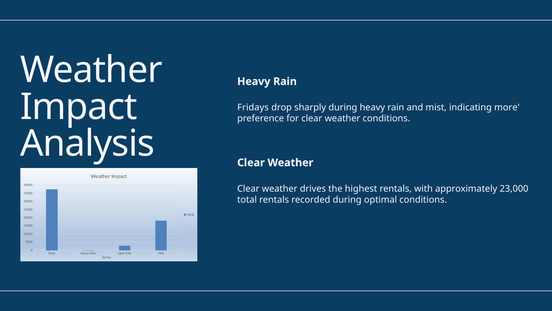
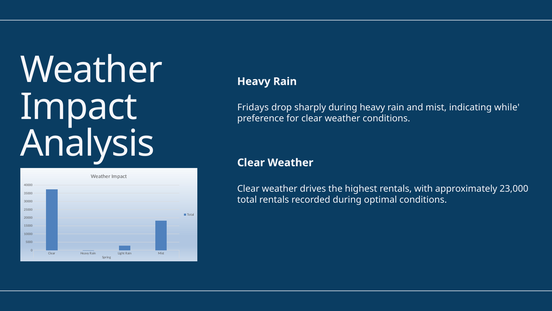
more: more -> while (507, 107)
